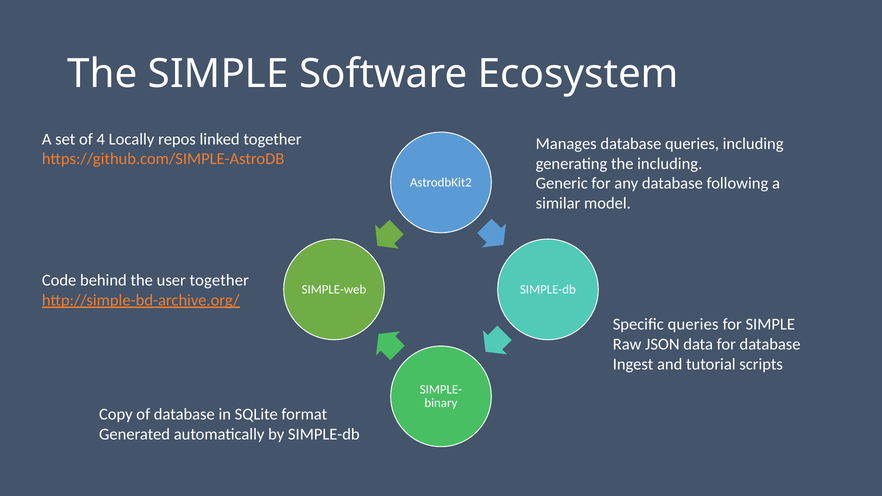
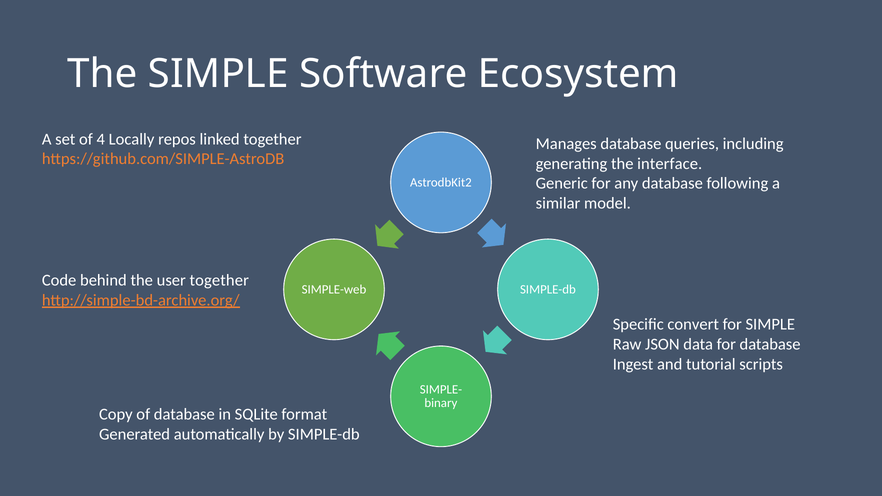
the including: including -> interface (670, 164)
Specific queries: queries -> convert (693, 325)
